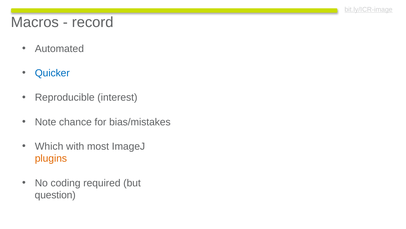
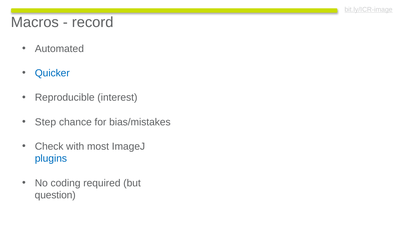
Note: Note -> Step (45, 122)
Which: Which -> Check (49, 146)
plugins colour: orange -> blue (51, 158)
